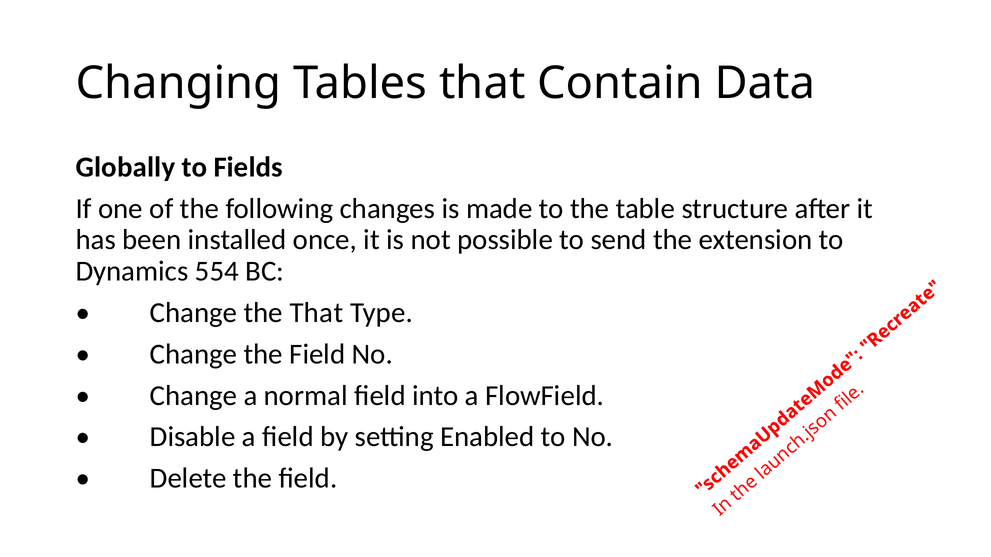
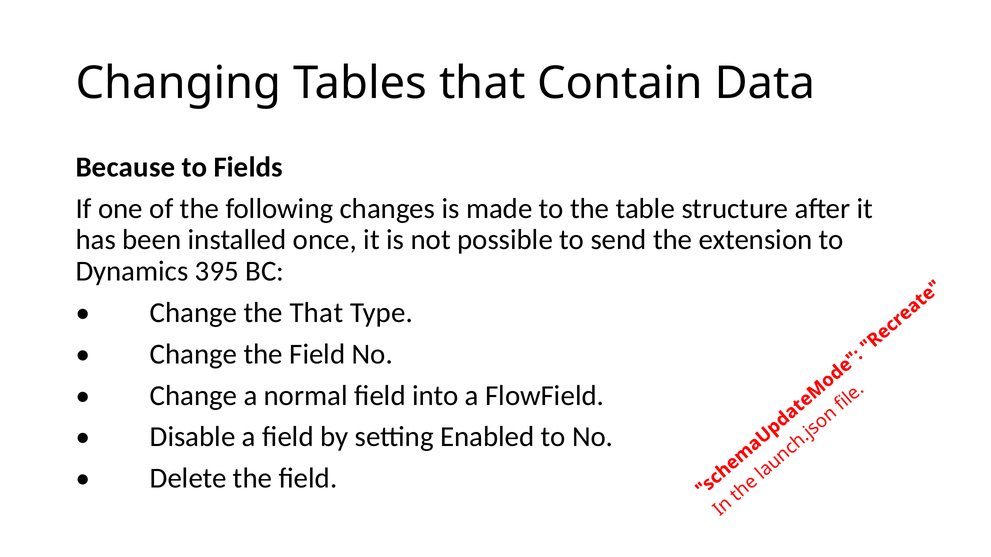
Globally: Globally -> Because (125, 167)
554: 554 -> 395 (217, 271)
